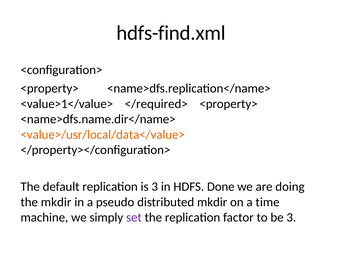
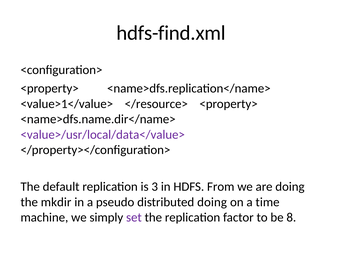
</required>: </required> -> </resource> (156, 104)
<value>/usr/local/data</value> colour: orange -> purple (103, 135)
Done: Done -> From (221, 187)
distributed mkdir: mkdir -> doing (212, 203)
be 3: 3 -> 8 (291, 218)
